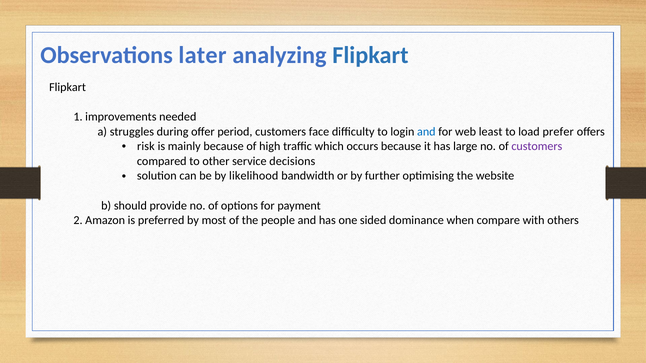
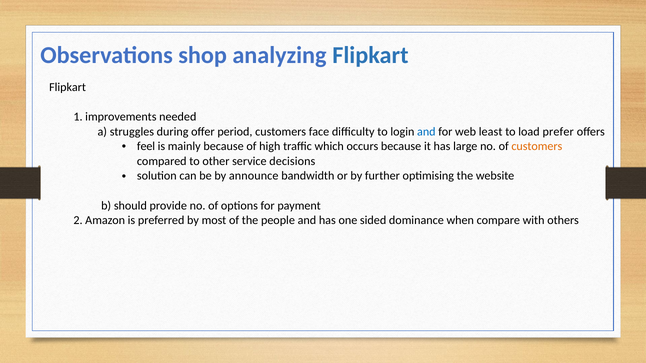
later: later -> shop (203, 55)
risk: risk -> feel (146, 147)
customers colour: purple -> orange (537, 147)
likelihood: likelihood -> announce (254, 176)
